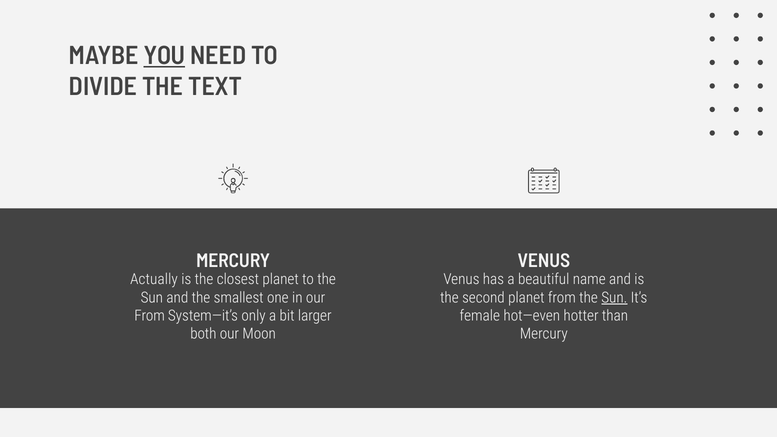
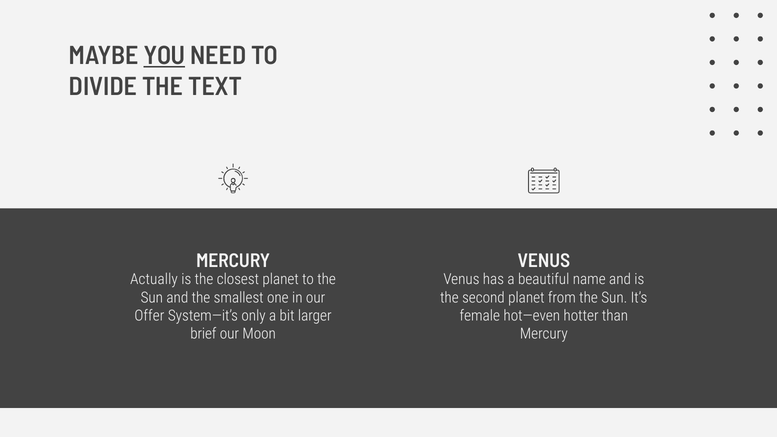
Sun underline: present -> none (614, 298)
From: From -> Offer (149, 316)
both: both -> brief (203, 334)
